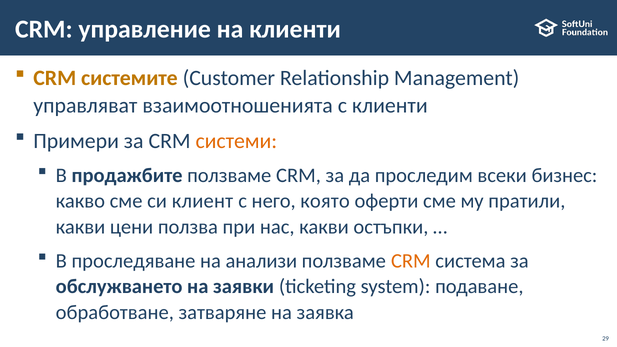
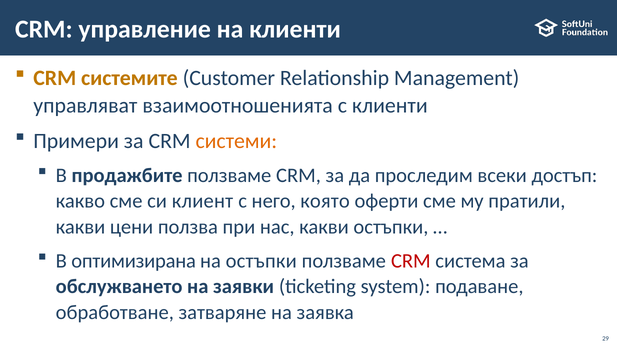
бизнес: бизнес -> достъп (564, 175)
проследяване: проследяване -> оптимизирана (134, 261)
на анализи: анализи -> остъпки (261, 261)
CRM colour: orange -> red (411, 261)
